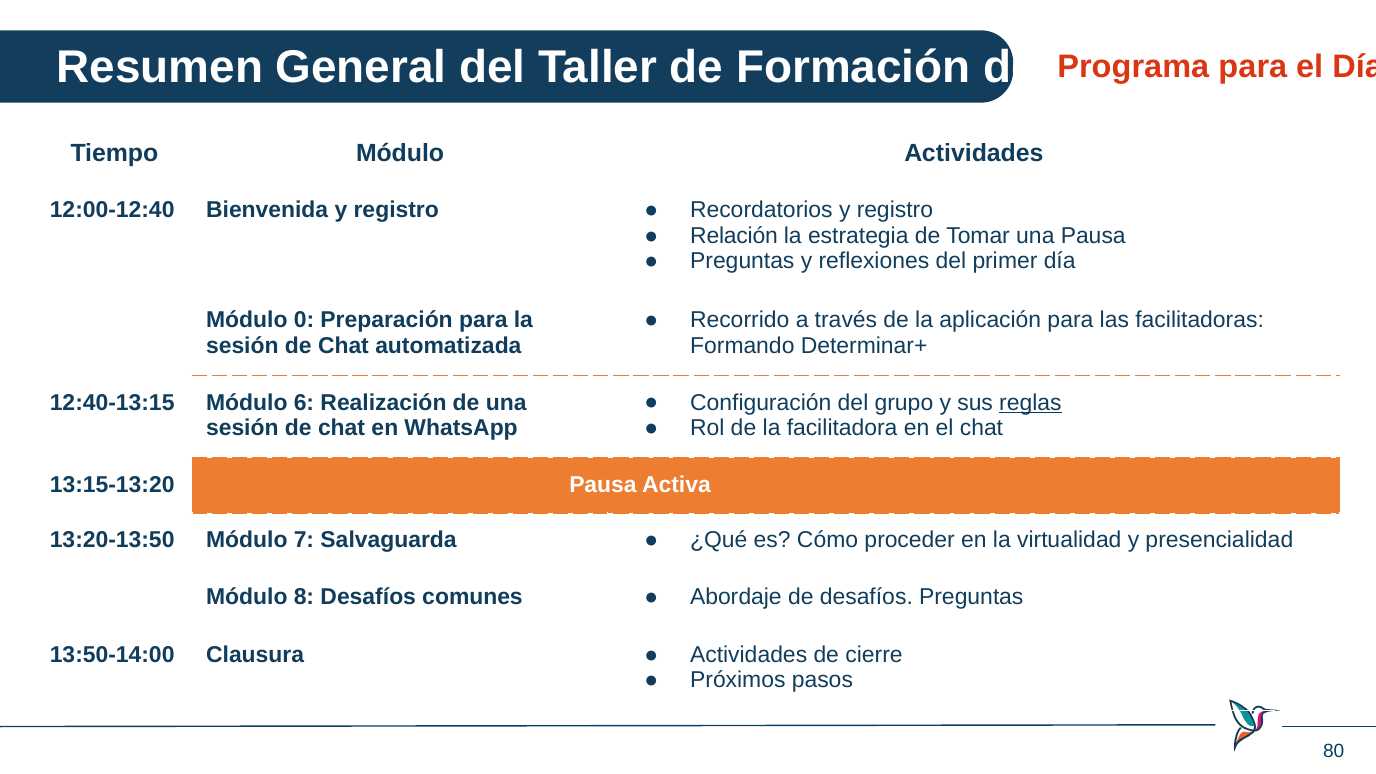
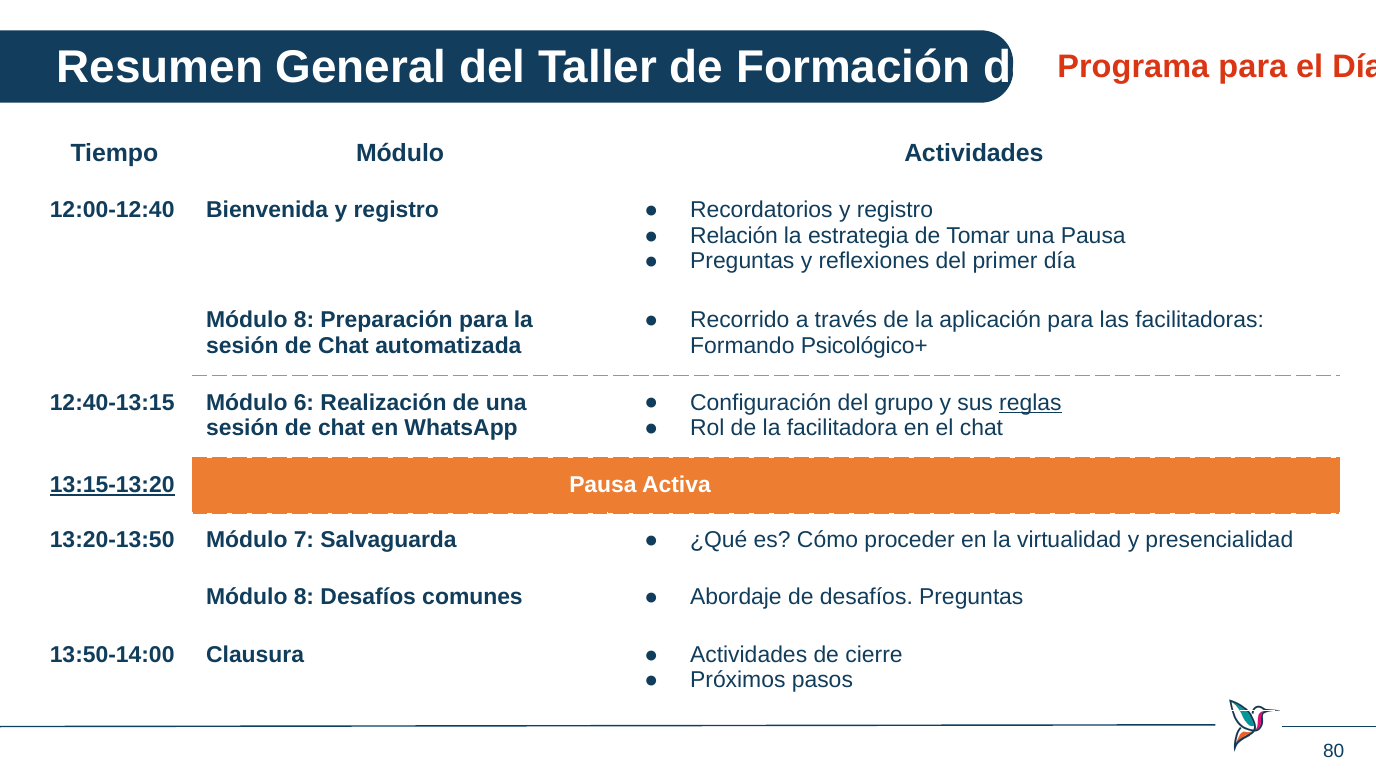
0: 0 -> 8 (304, 320)
Determinar+: Determinar+ -> Psicológico+ (864, 346)
13:15-13:20 underline: none -> present (112, 485)
